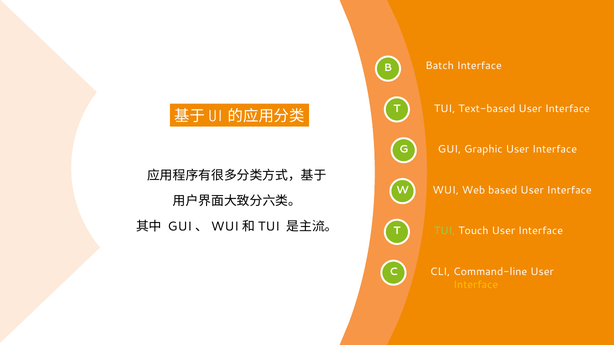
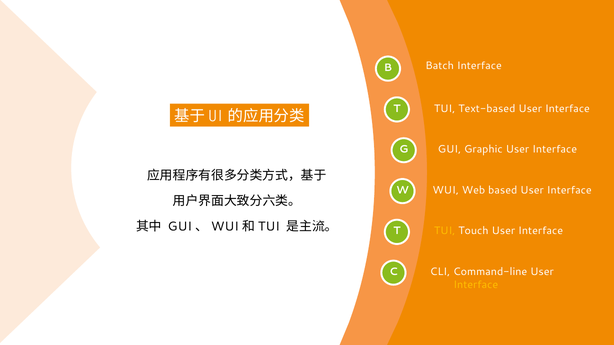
TUI colour: light green -> yellow (445, 231)
